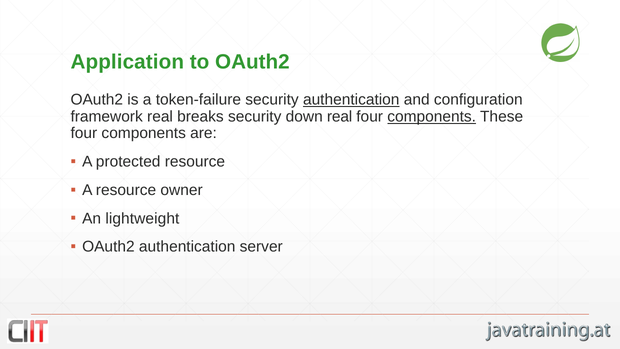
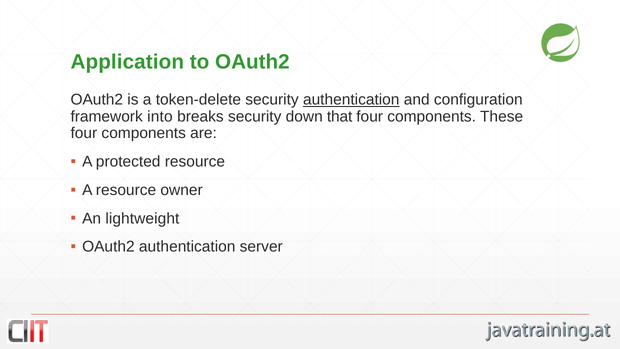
token-failure: token-failure -> token-delete (198, 100)
framework real: real -> into (160, 117)
down real: real -> that (340, 117)
components underline: present -> none (432, 117)
